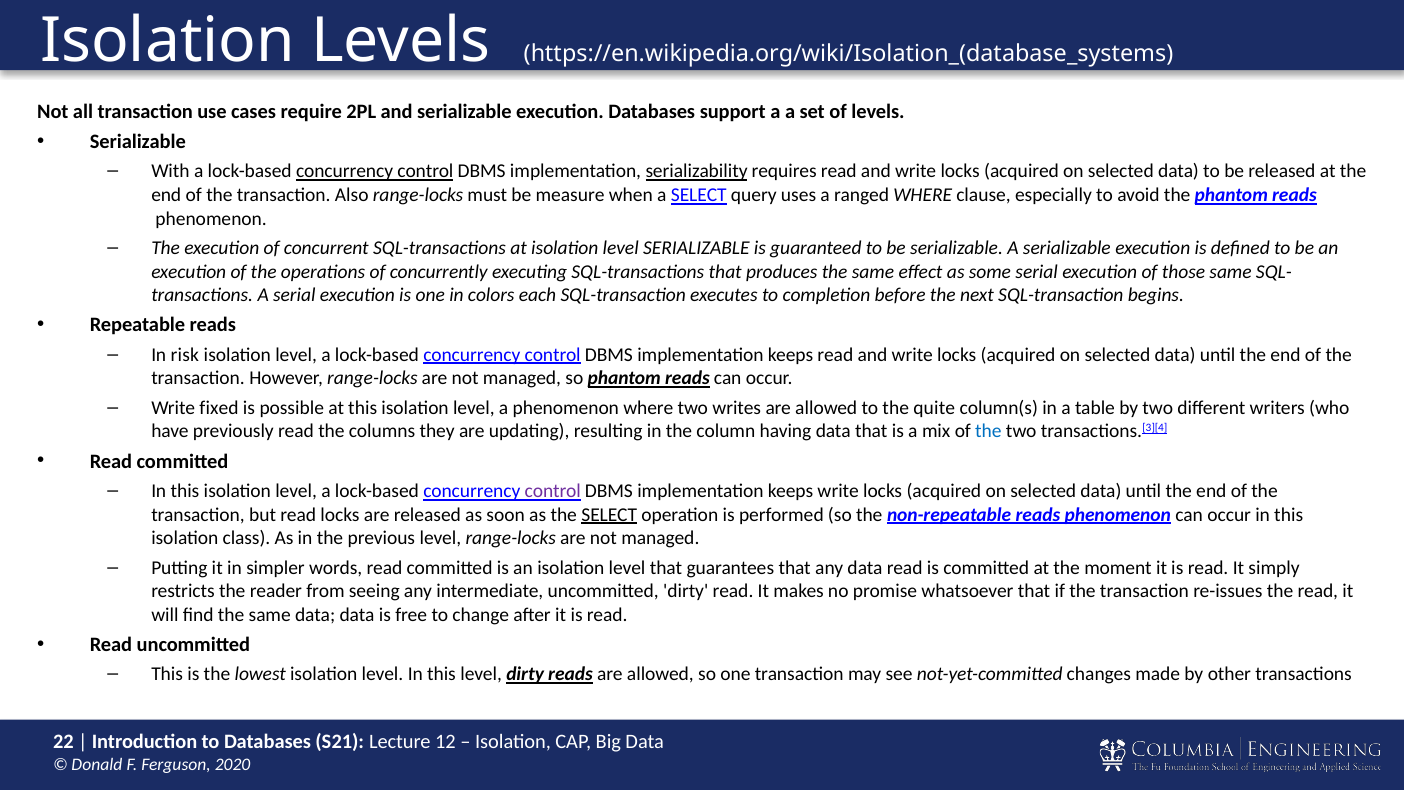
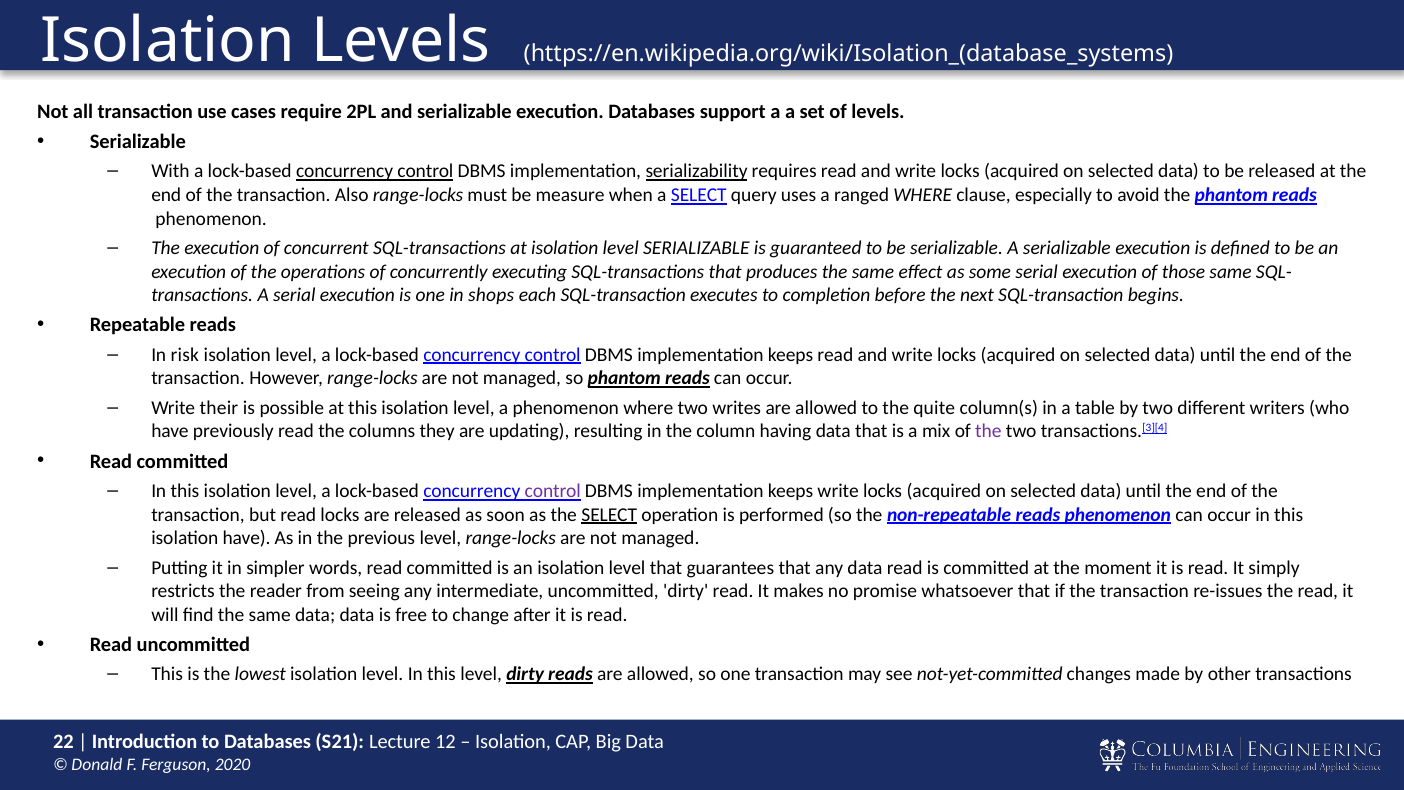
colors: colors -> shops (491, 295)
fixed: fixed -> their (219, 408)
the colour: blue -> purple (988, 431)
isolation class: class -> have (247, 538)
